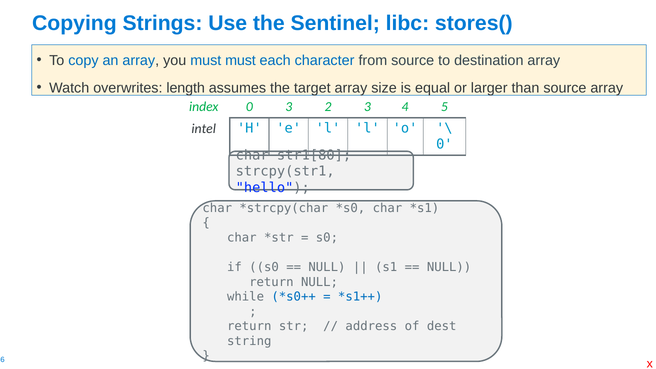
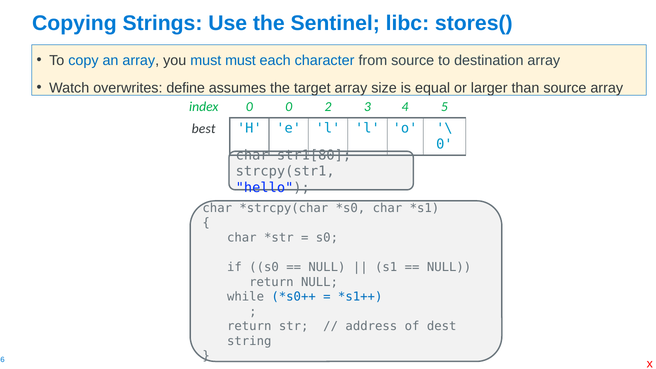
length: length -> define (186, 88)
0 3: 3 -> 0 (289, 106)
intel: intel -> best (204, 129)
